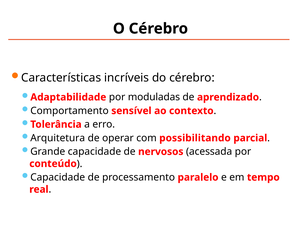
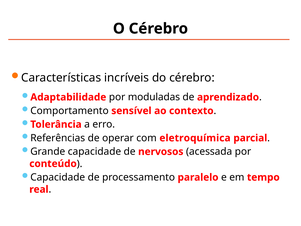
Arquitetura: Arquitetura -> Referências (58, 138)
possibilitando: possibilitando -> eletroquímica (195, 138)
